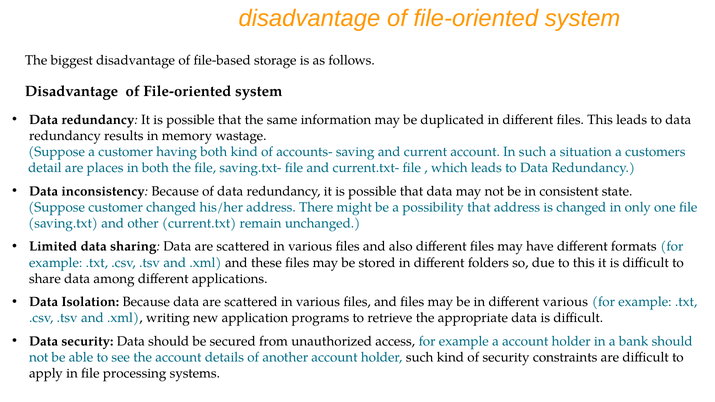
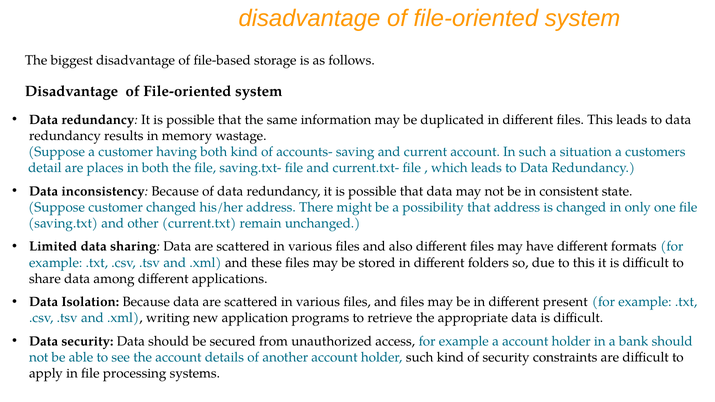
different various: various -> present (565, 302)
